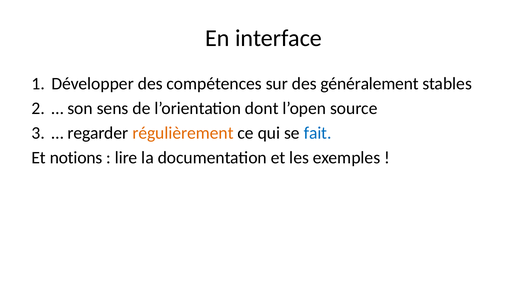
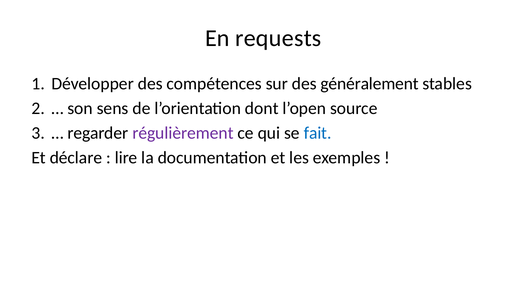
interface: interface -> requests (278, 38)
régulièrement colour: orange -> purple (183, 133)
notions: notions -> déclare (76, 157)
